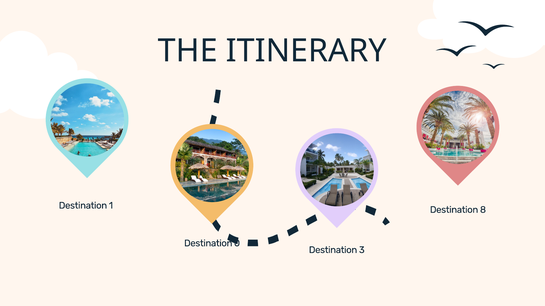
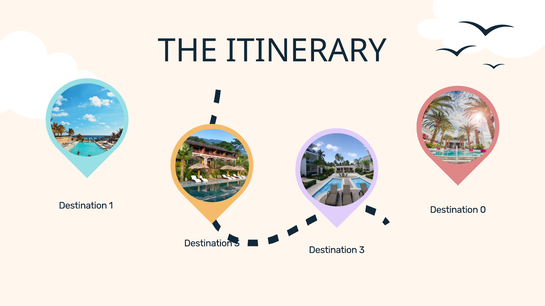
8: 8 -> 0 (483, 210)
0: 0 -> 3 (237, 244)
